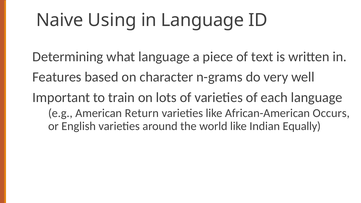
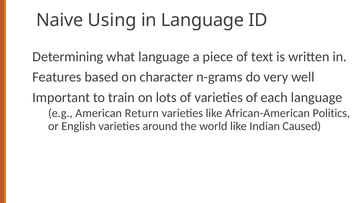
Occurs: Occurs -> Politics (331, 113)
Equally: Equally -> Caused (302, 126)
